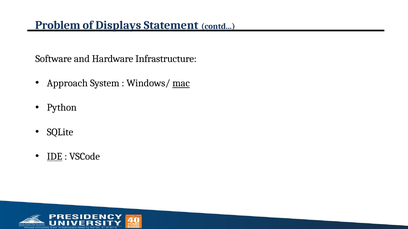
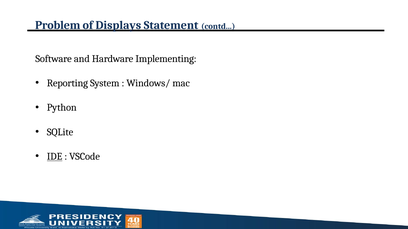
Infrastructure: Infrastructure -> Implementing (166, 59)
Approach: Approach -> Reporting (67, 83)
mac underline: present -> none (181, 83)
